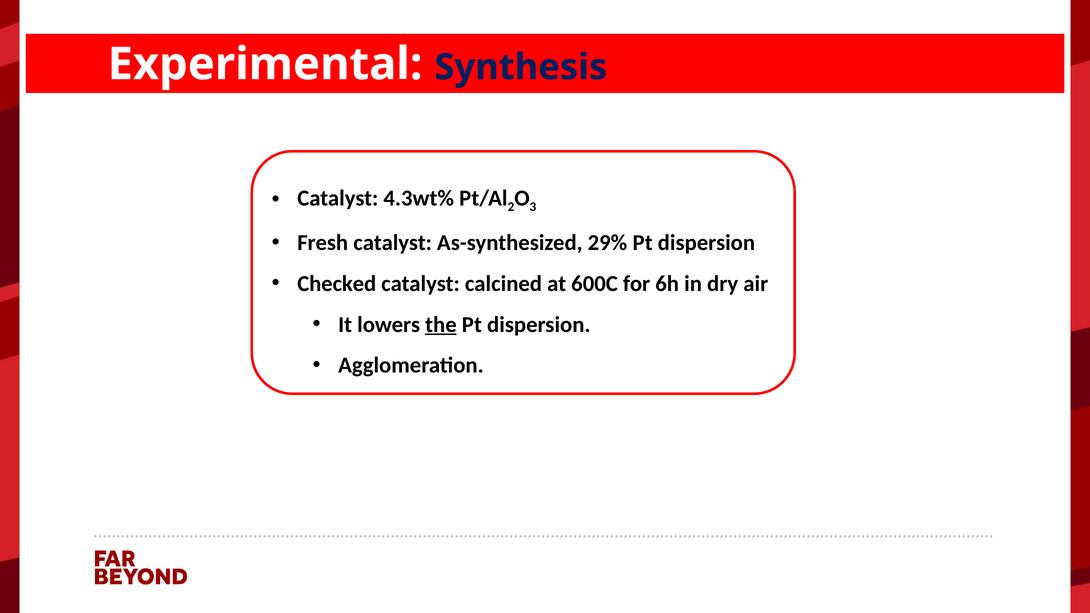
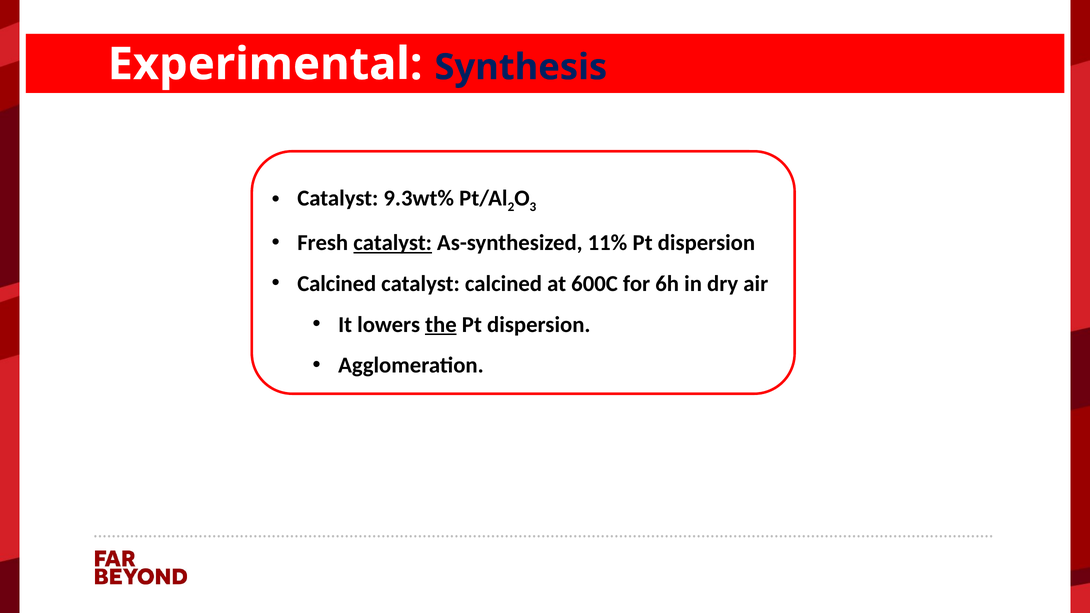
4.3wt%: 4.3wt% -> 9.3wt% (419, 198)
catalyst underline: none -> present (393, 243)
29%: 29% -> 11% (608, 243)
Checked: Checked -> Calcined (337, 284)
